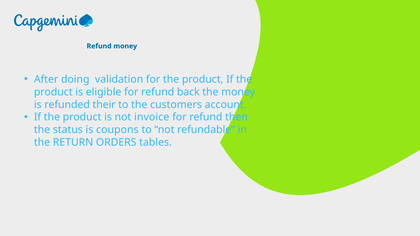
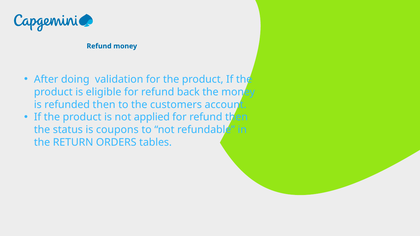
refunded their: their -> then (104, 105)
invoice: invoice -> applied (152, 117)
